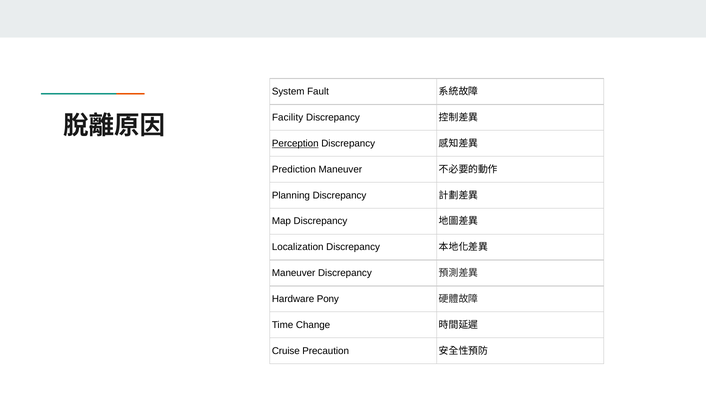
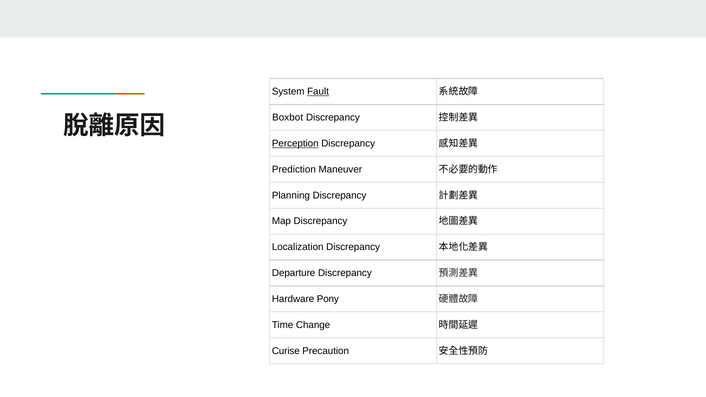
Fault underline: none -> present (318, 92)
Facility: Facility -> Boxbot (288, 118)
Maneuver: Maneuver -> Departure (294, 273)
Cruise: Cruise -> Curise (286, 351)
